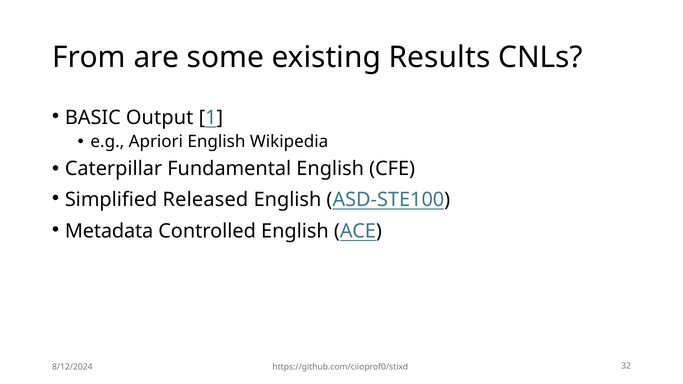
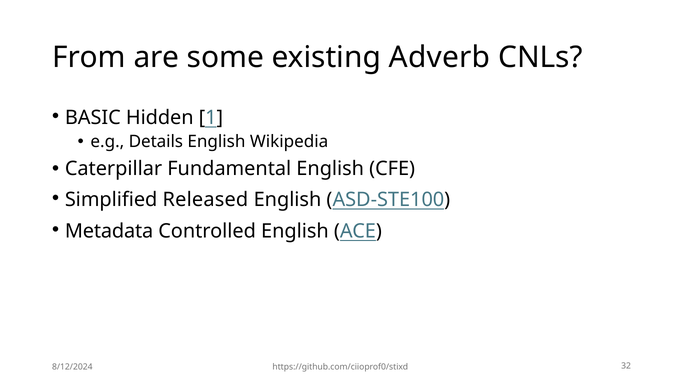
Results: Results -> Adverb (439, 57)
Output: Output -> Hidden (160, 118)
Apriori: Apriori -> Details (156, 142)
